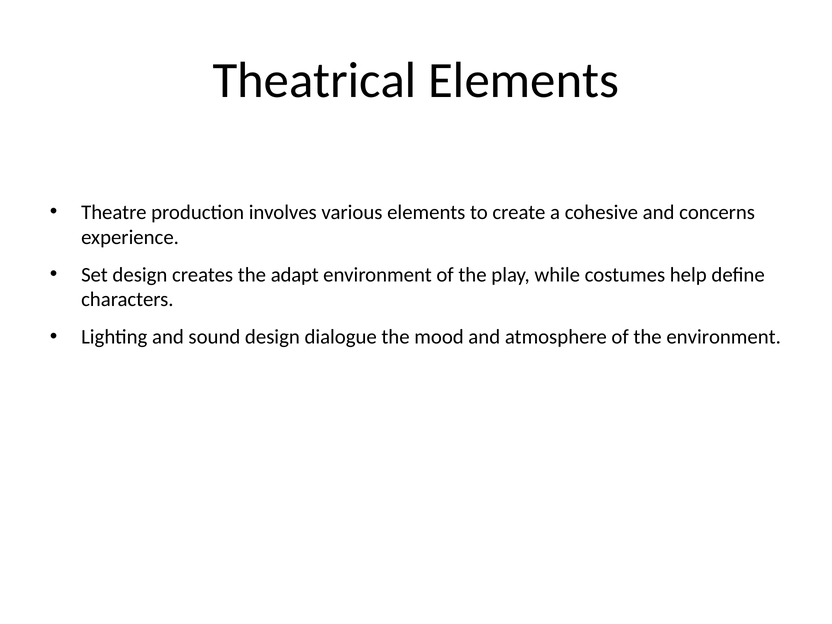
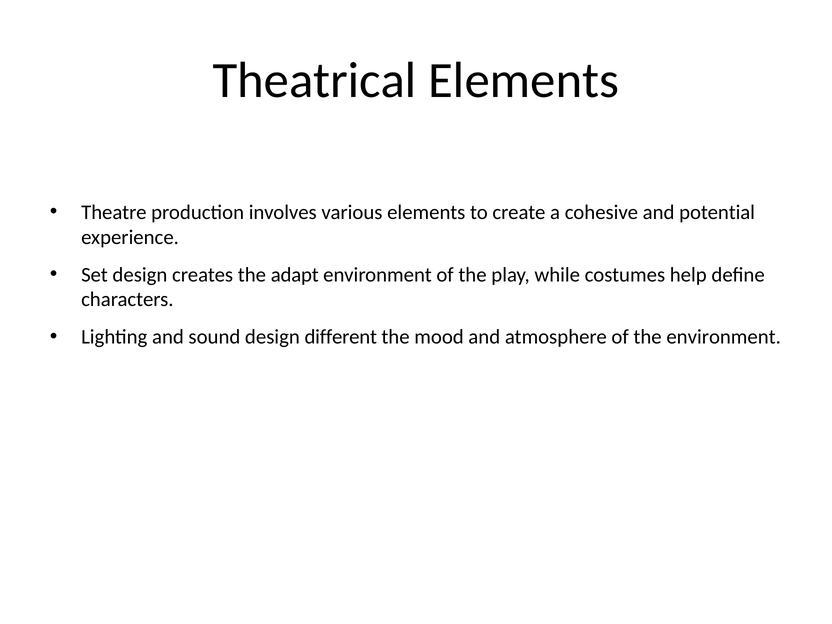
concerns: concerns -> potential (717, 212)
dialogue: dialogue -> different (341, 337)
